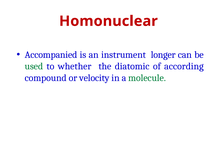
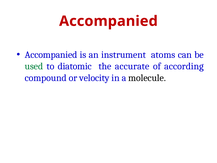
Homonuclear: Homonuclear -> Accompanied (108, 21)
longer: longer -> atoms (163, 55)
whether: whether -> diatomic (75, 66)
diatomic: diatomic -> accurate (132, 66)
molecule colour: green -> black (147, 78)
